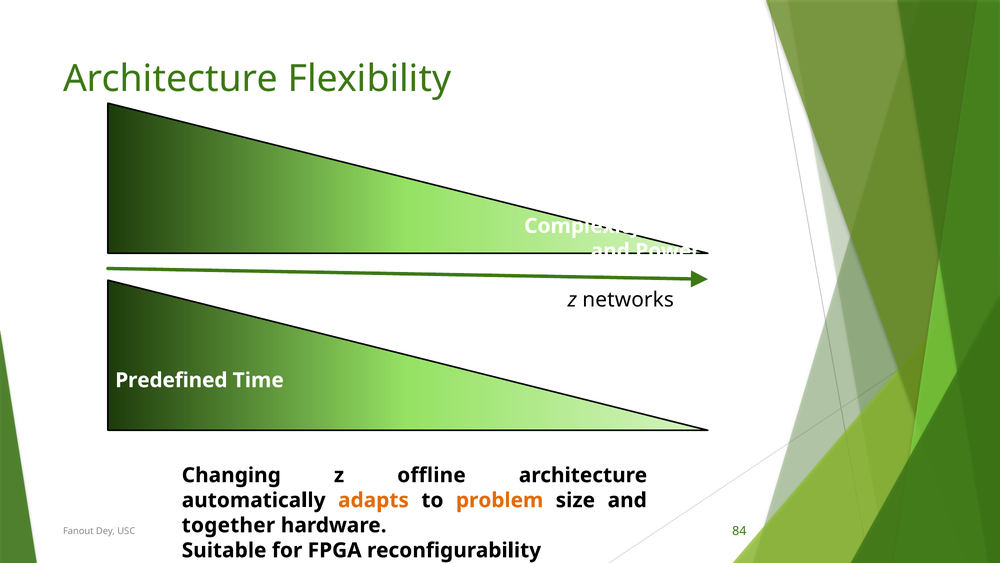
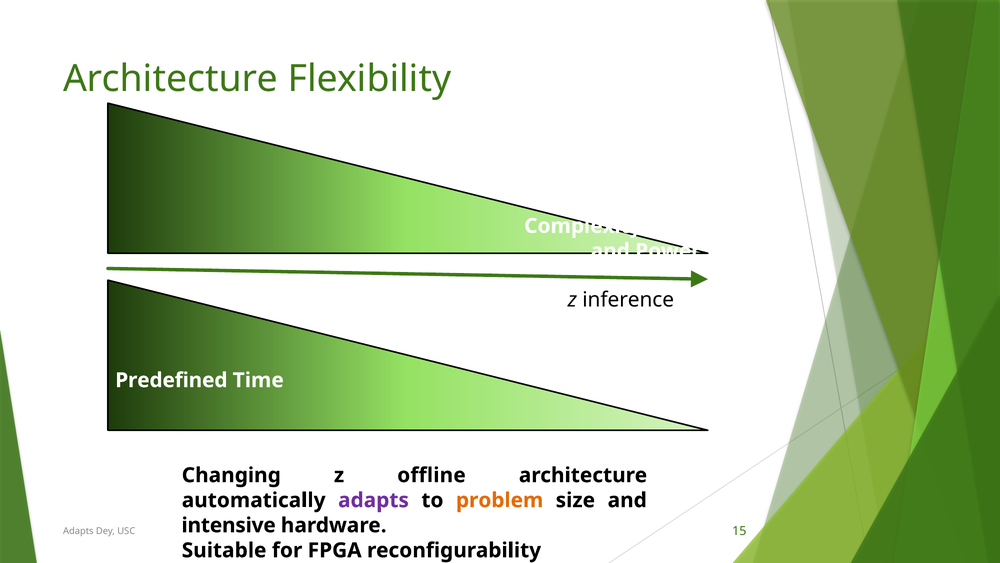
networks: networks -> inference (628, 300)
adapts colour: orange -> purple (373, 500)
together: together -> intensive (229, 525)
Fanout: Fanout -> Adapts (78, 531)
84: 84 -> 15 (739, 531)
